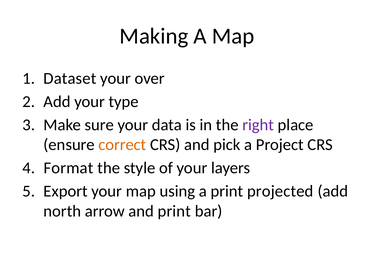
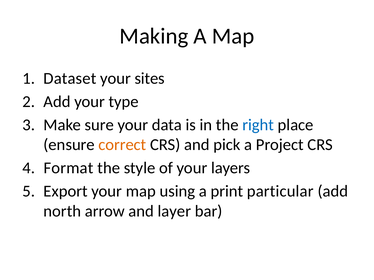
over: over -> sites (150, 78)
right colour: purple -> blue (258, 125)
projected: projected -> particular (280, 192)
and print: print -> layer (174, 211)
